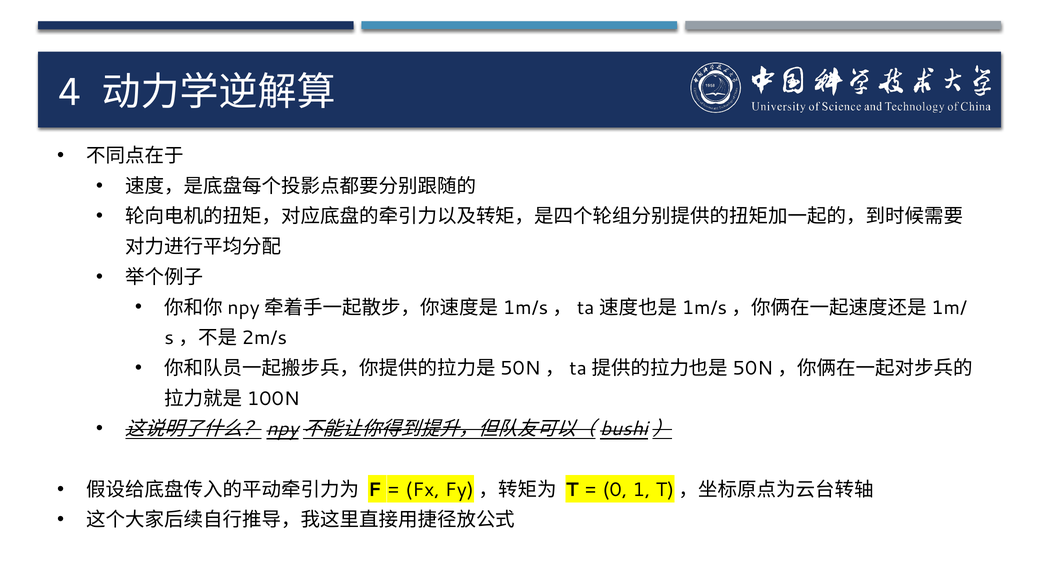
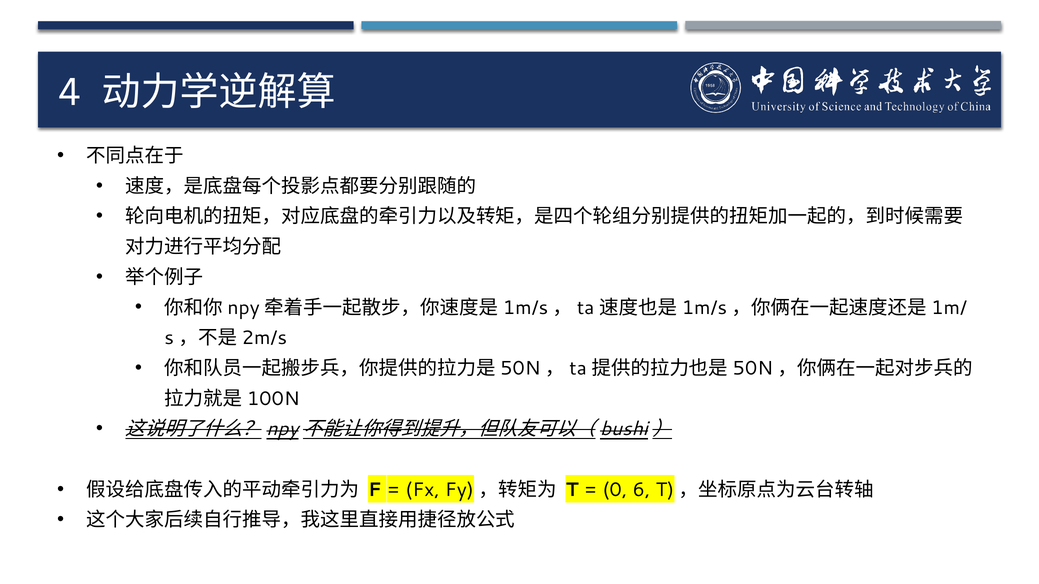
1: 1 -> 6 (641, 490)
